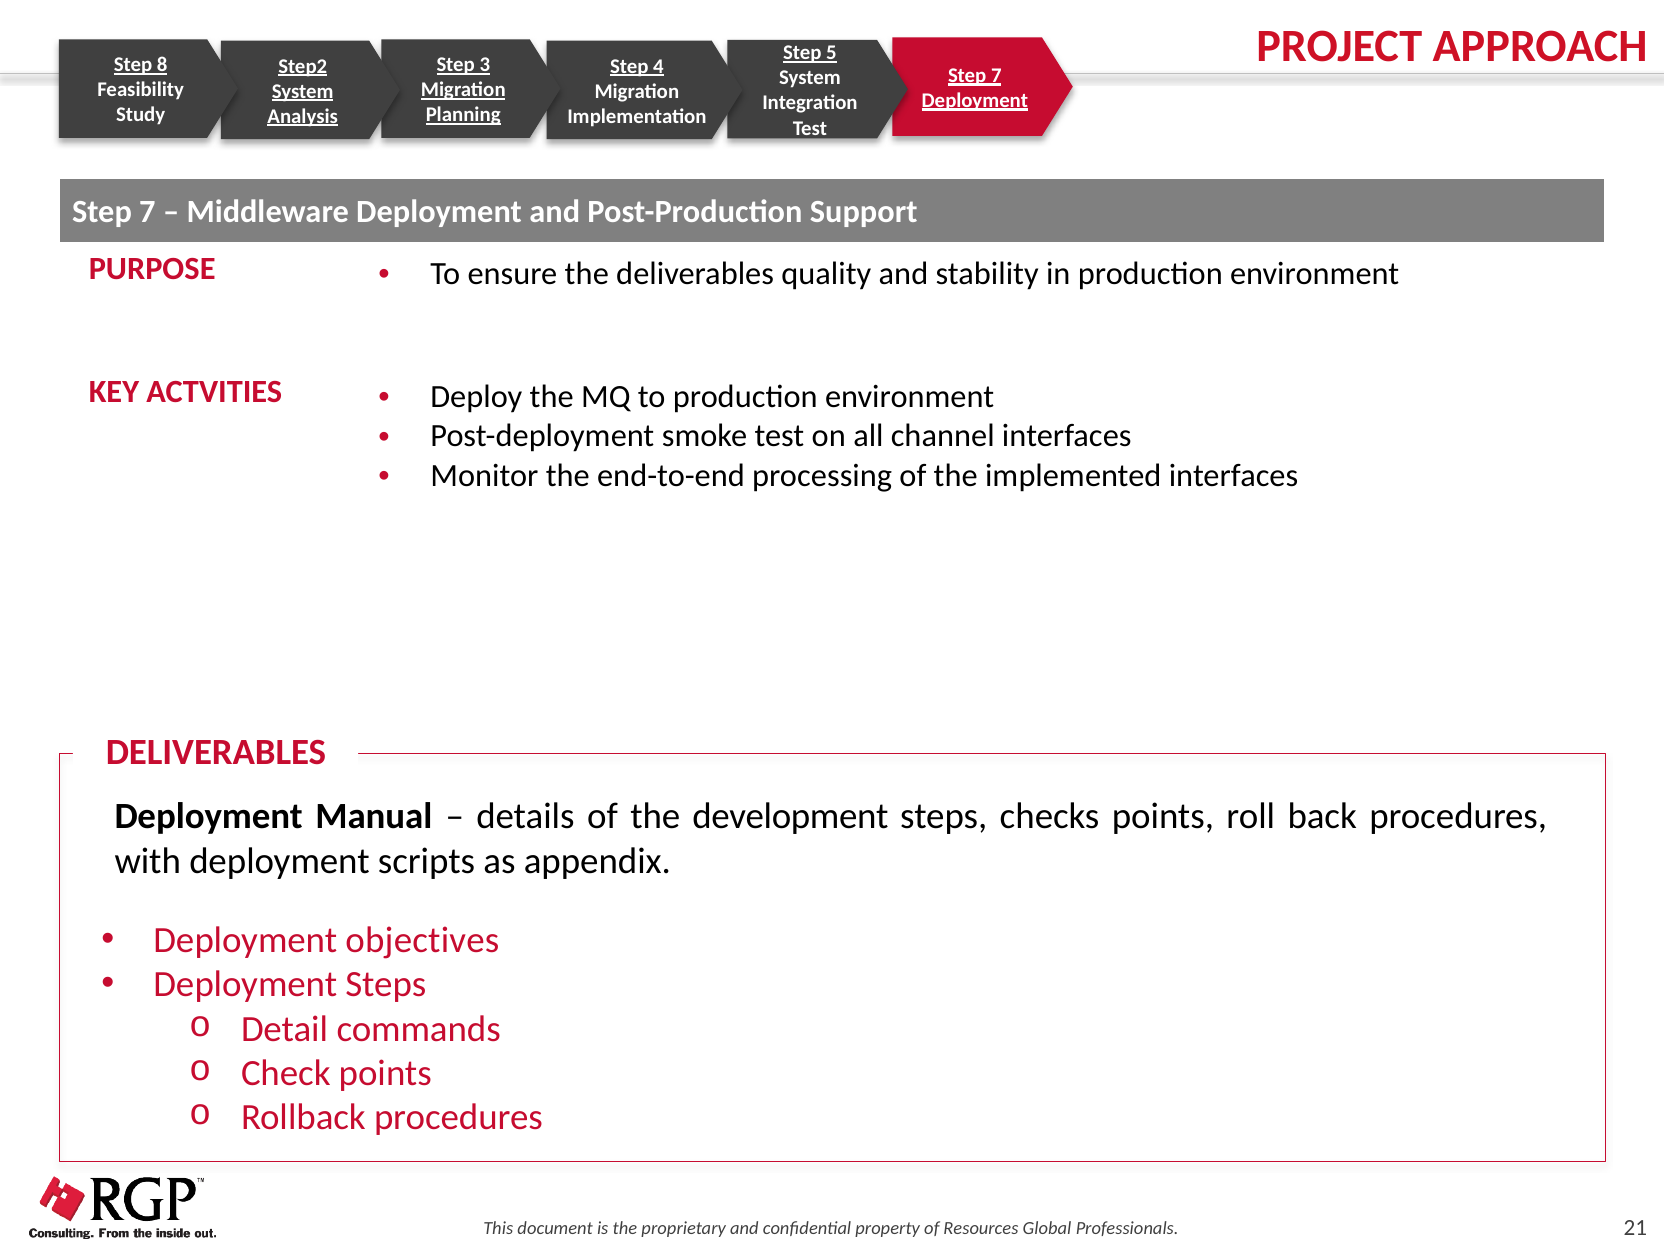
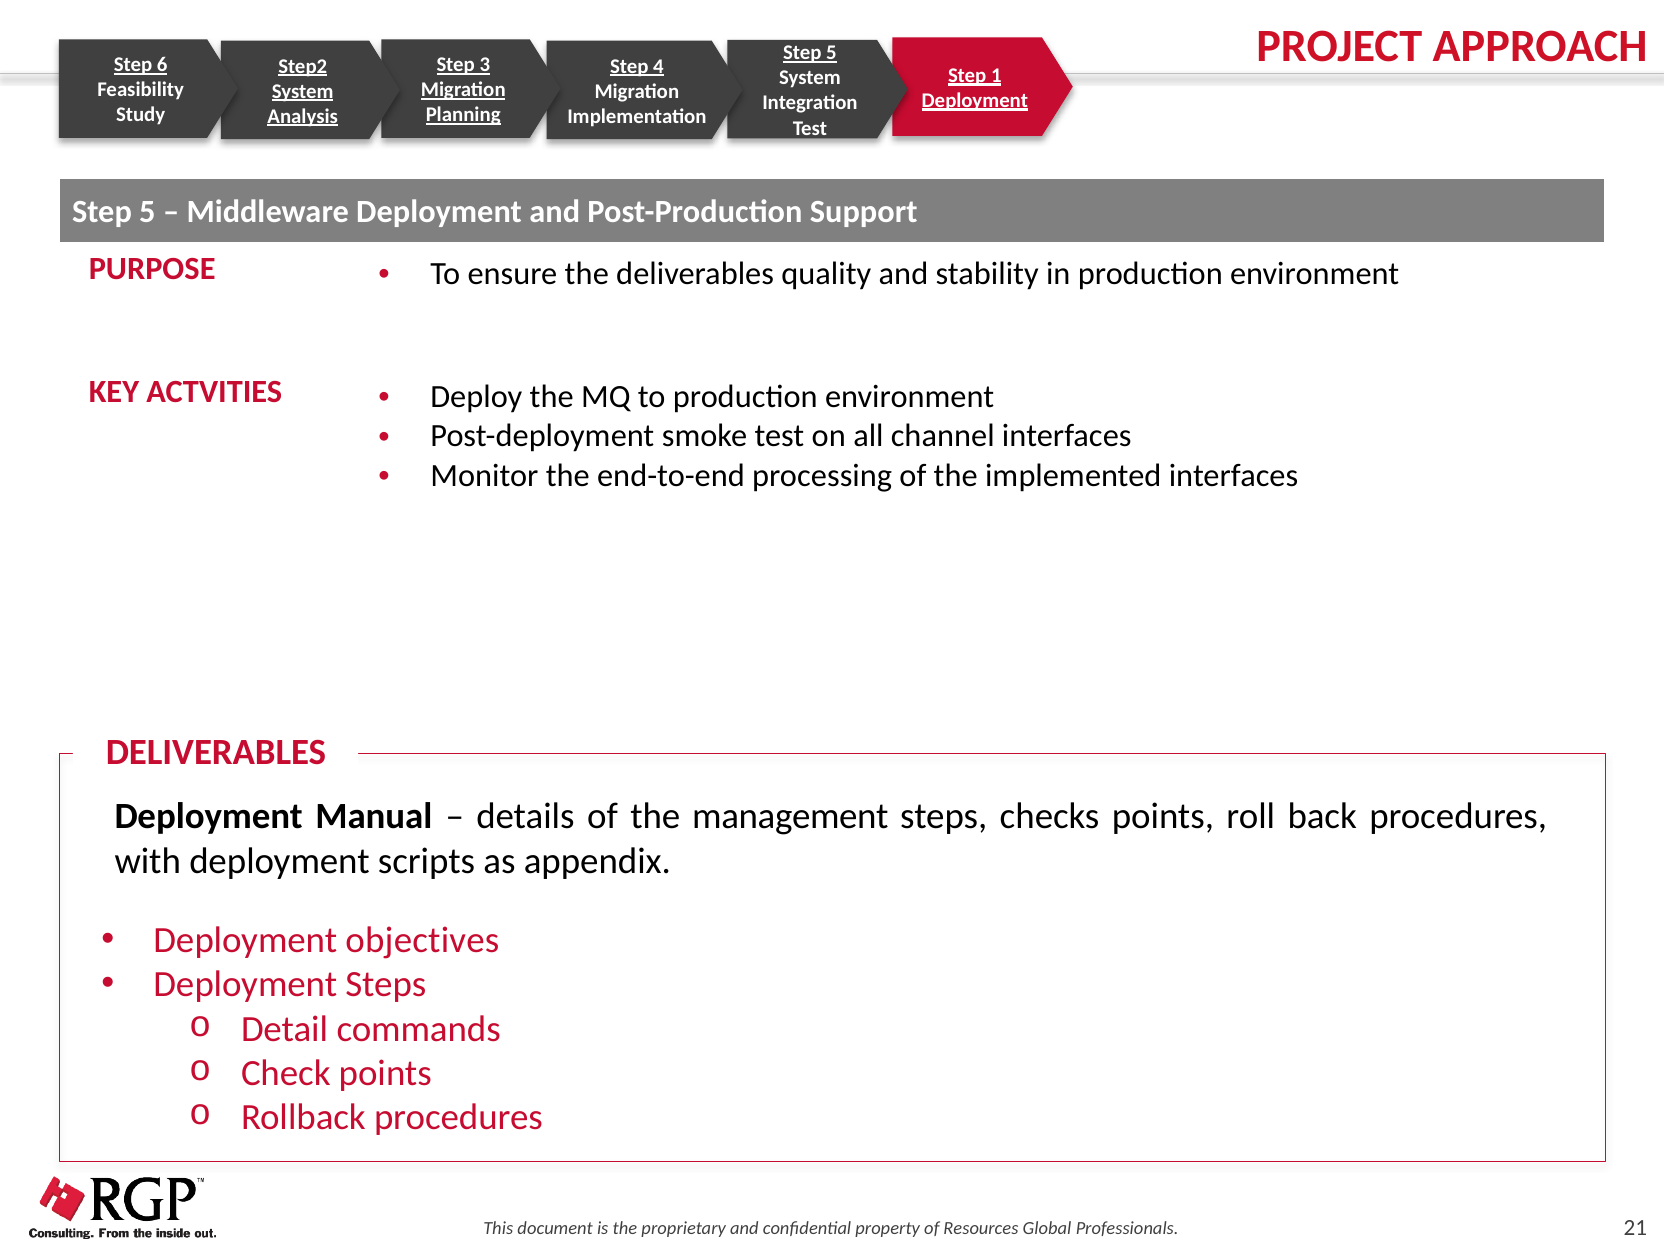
8: 8 -> 6 (162, 65)
7: 7 -> 1 (996, 76)
7: 7 -> 5 (147, 212)
development: development -> management (790, 817)
